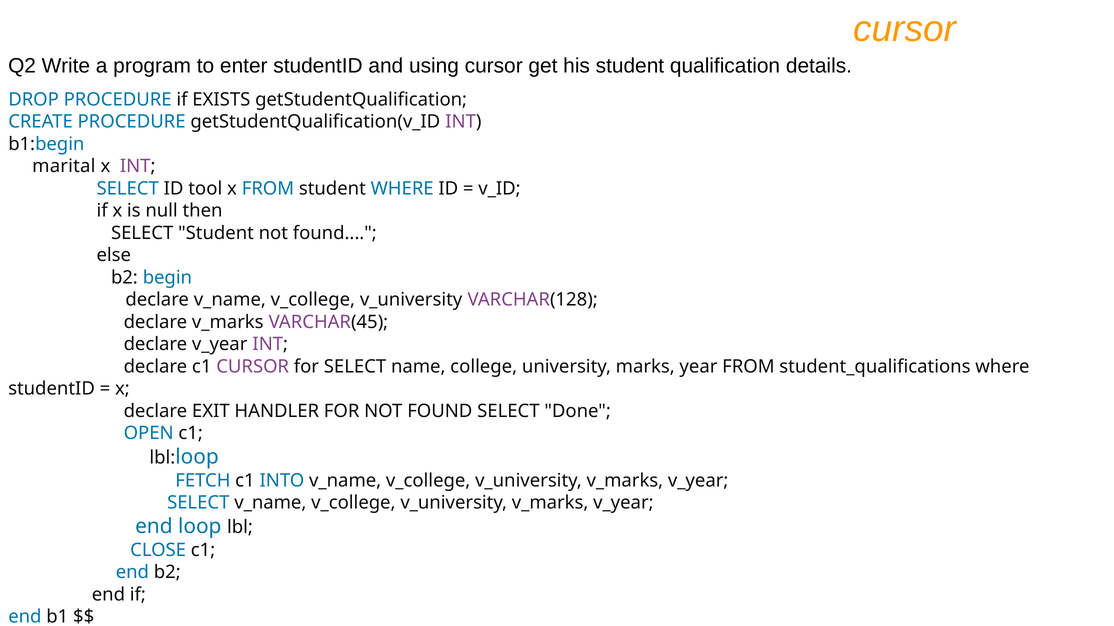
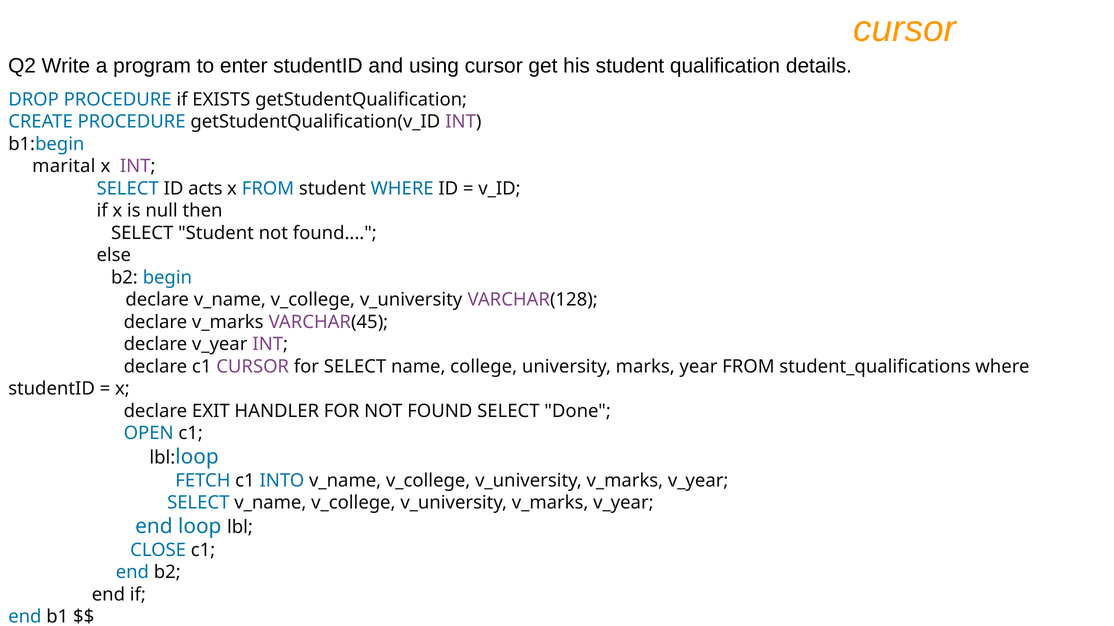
tool: tool -> acts (205, 189)
